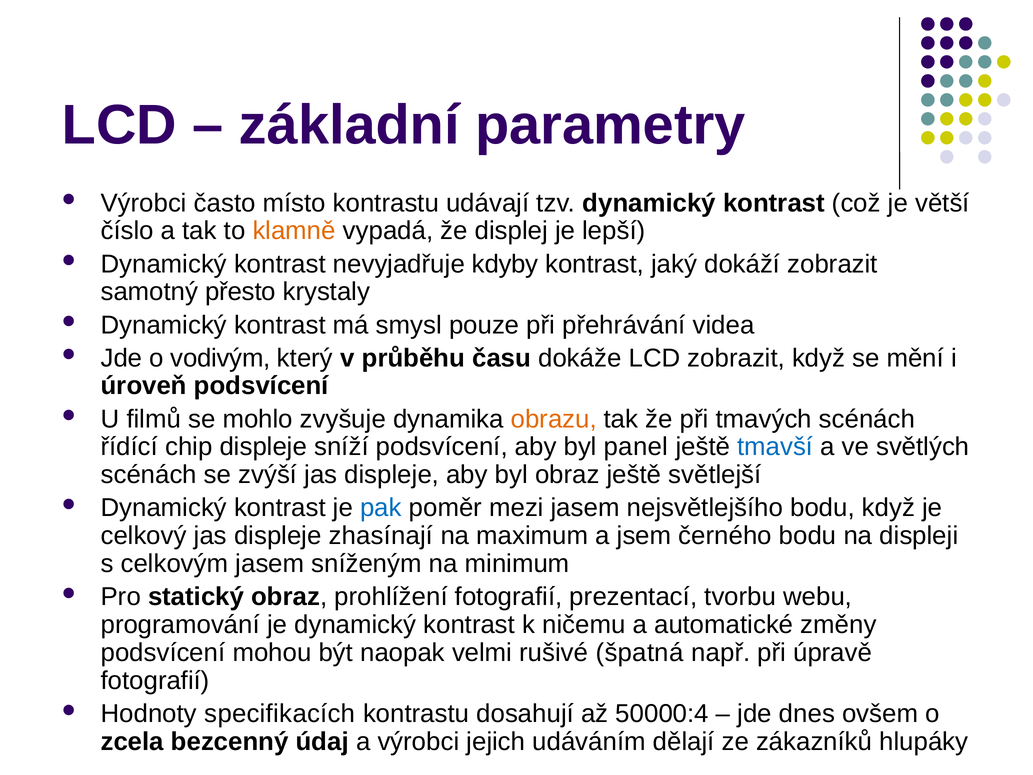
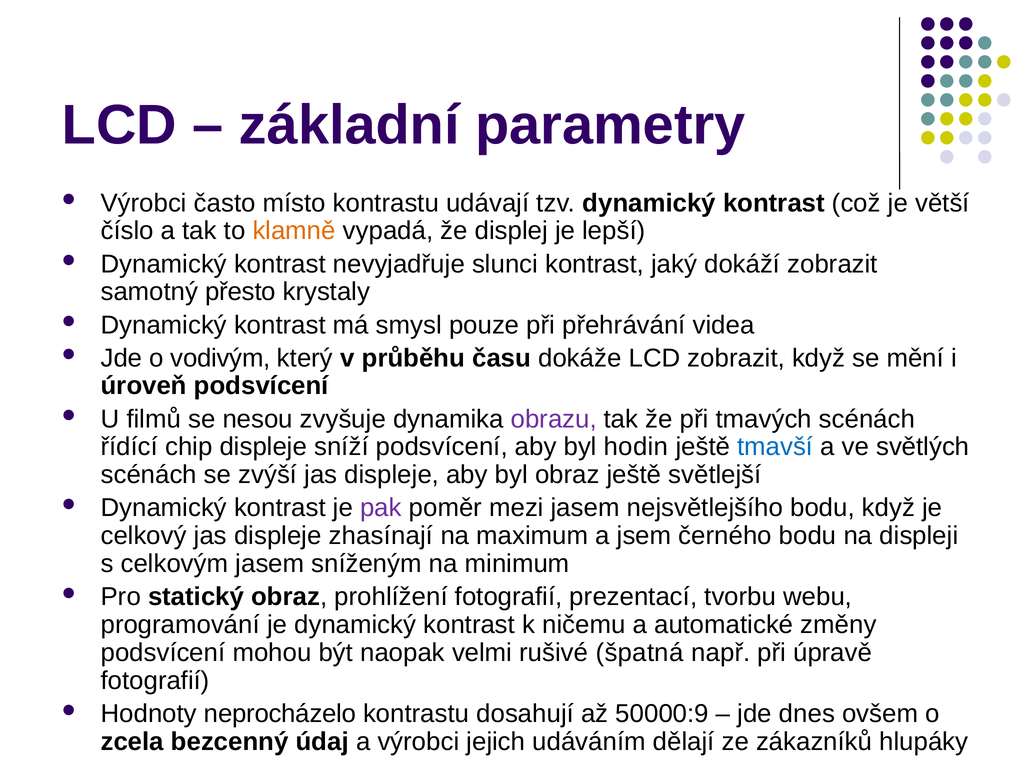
kdyby: kdyby -> slunci (505, 264)
mohlo: mohlo -> nesou (258, 419)
obrazu colour: orange -> purple (554, 419)
panel: panel -> hodin (636, 447)
pak colour: blue -> purple (381, 508)
specifikacích: specifikacích -> neprocházelo (280, 713)
50000:4: 50000:4 -> 50000:9 (662, 713)
